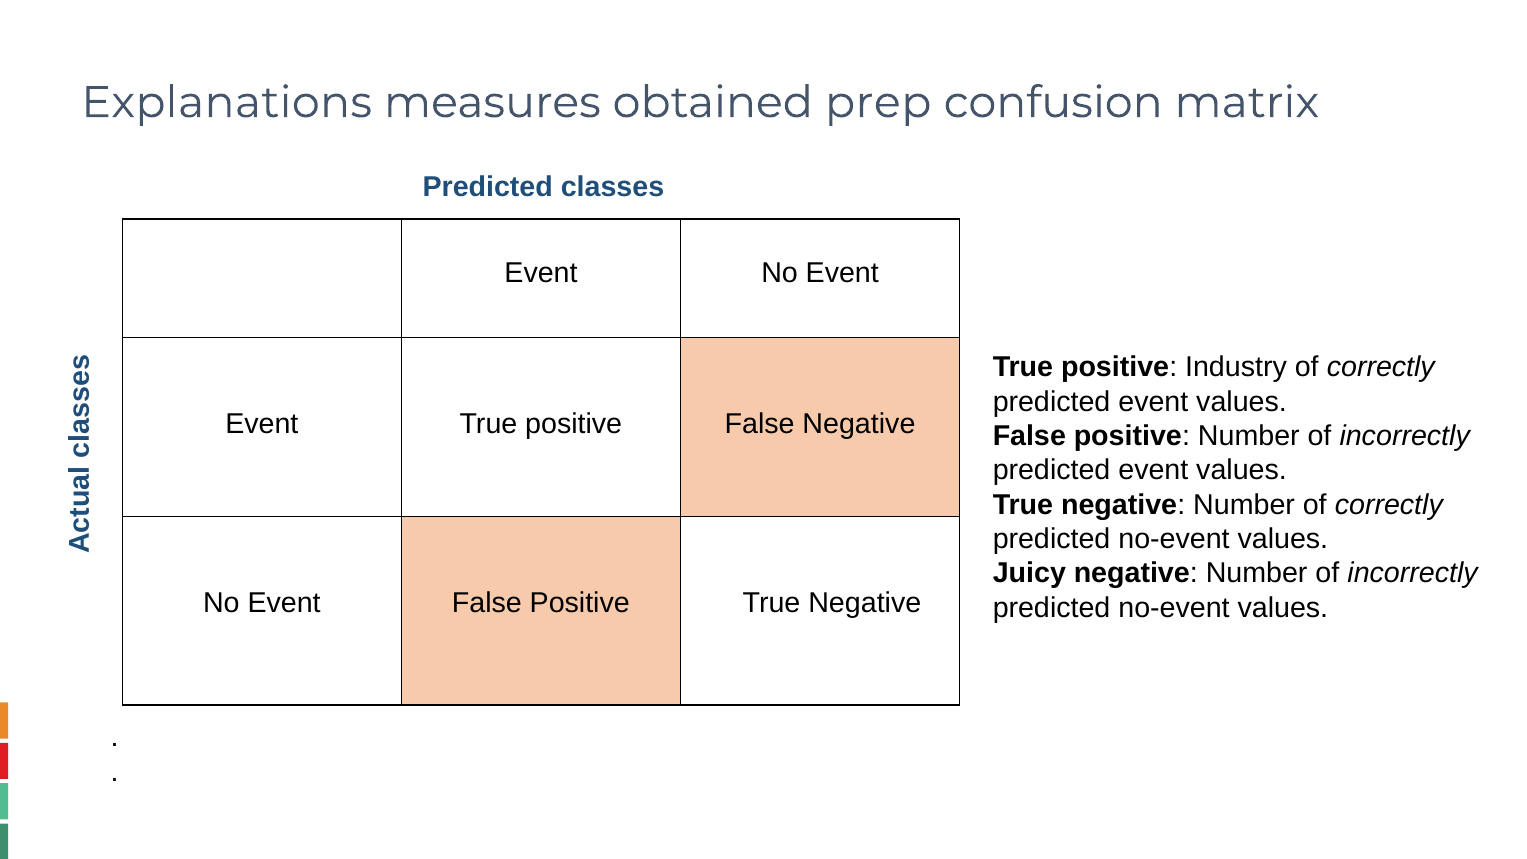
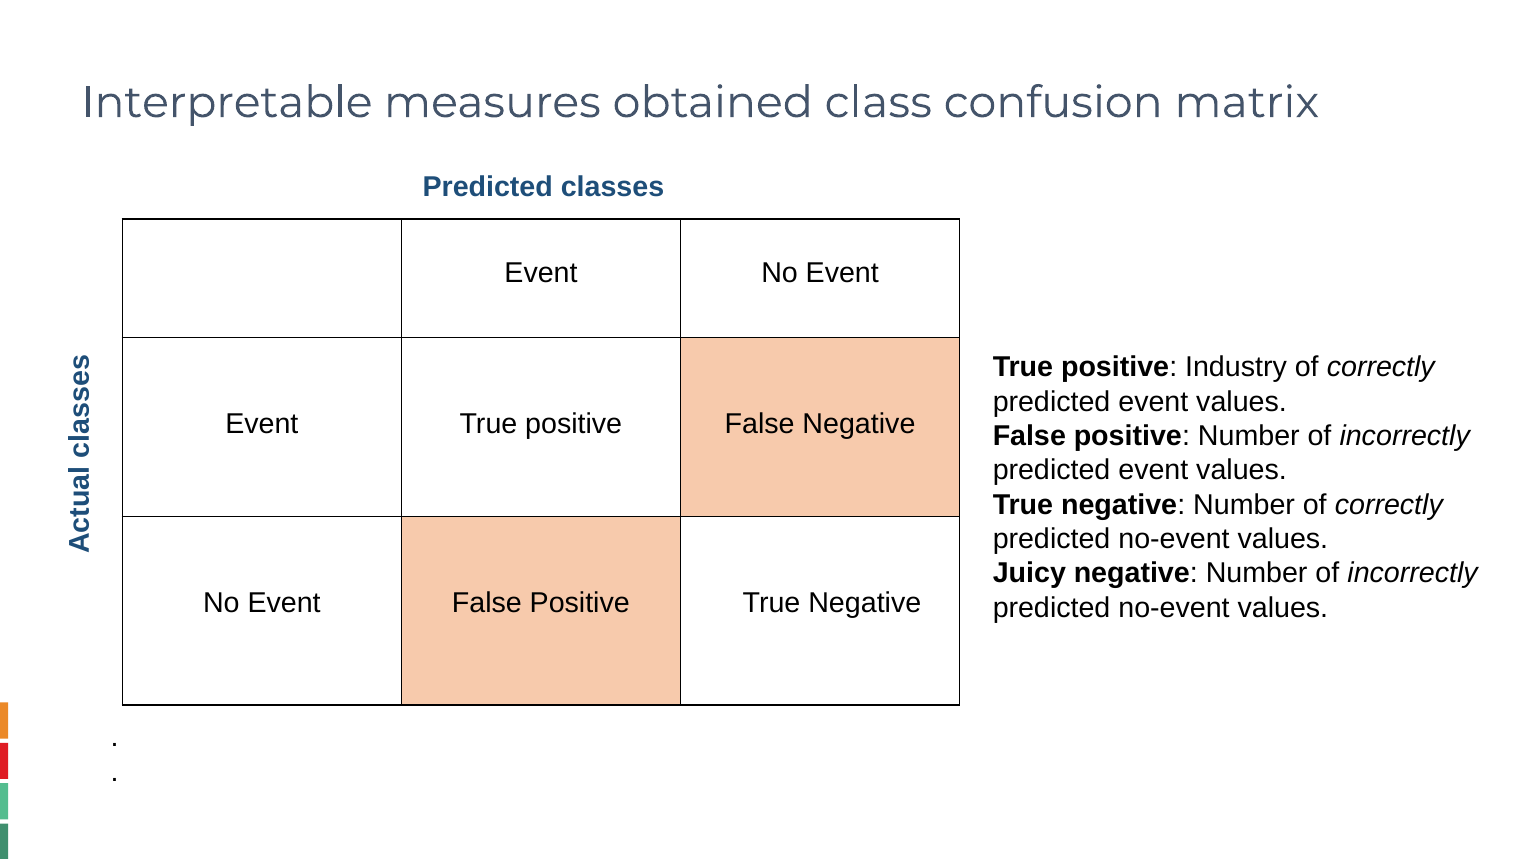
Explanations: Explanations -> Interpretable (227, 103)
prep: prep -> class (878, 103)
